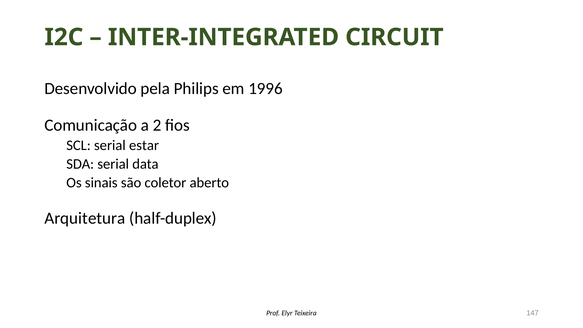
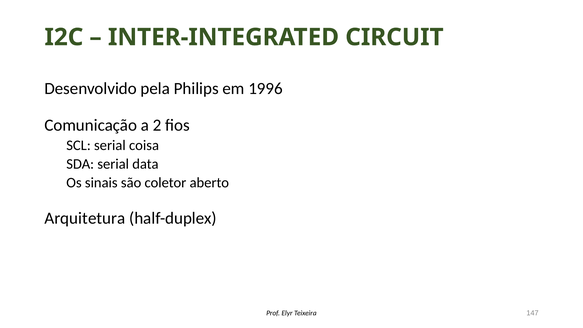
estar: estar -> coisa (144, 145)
